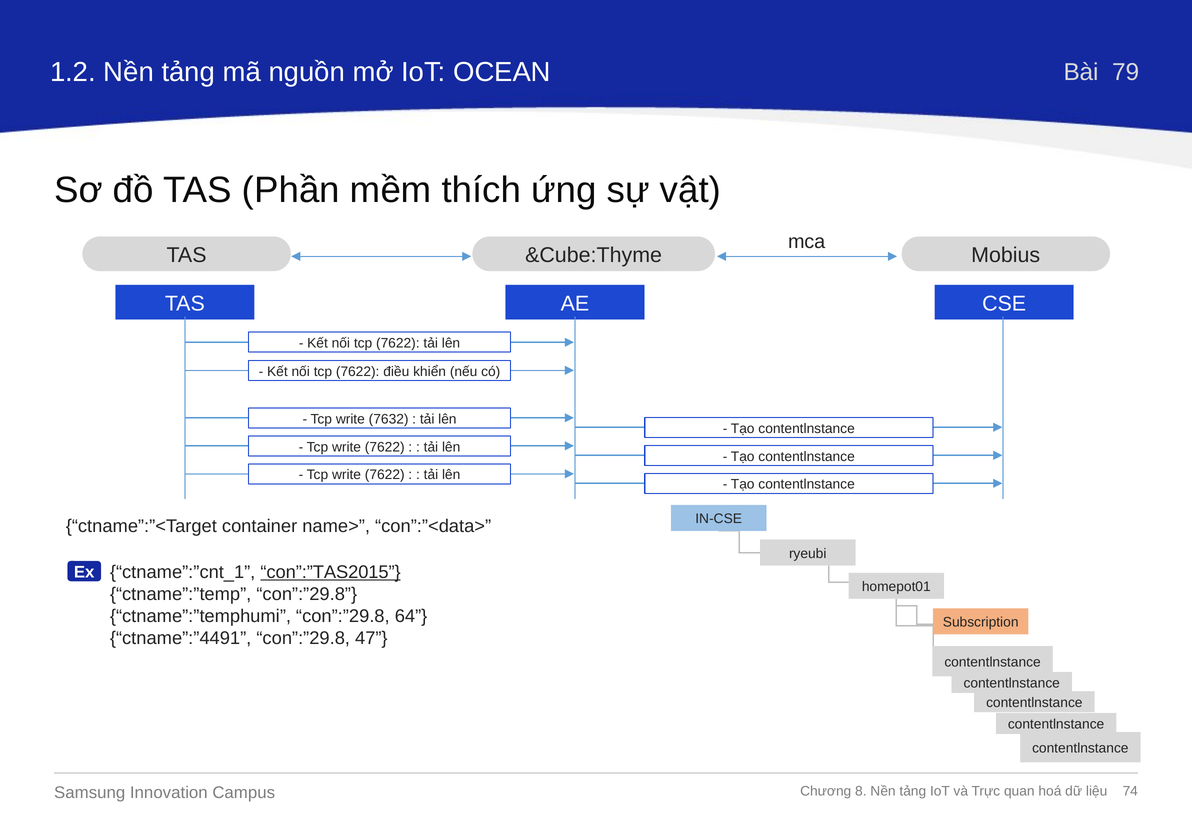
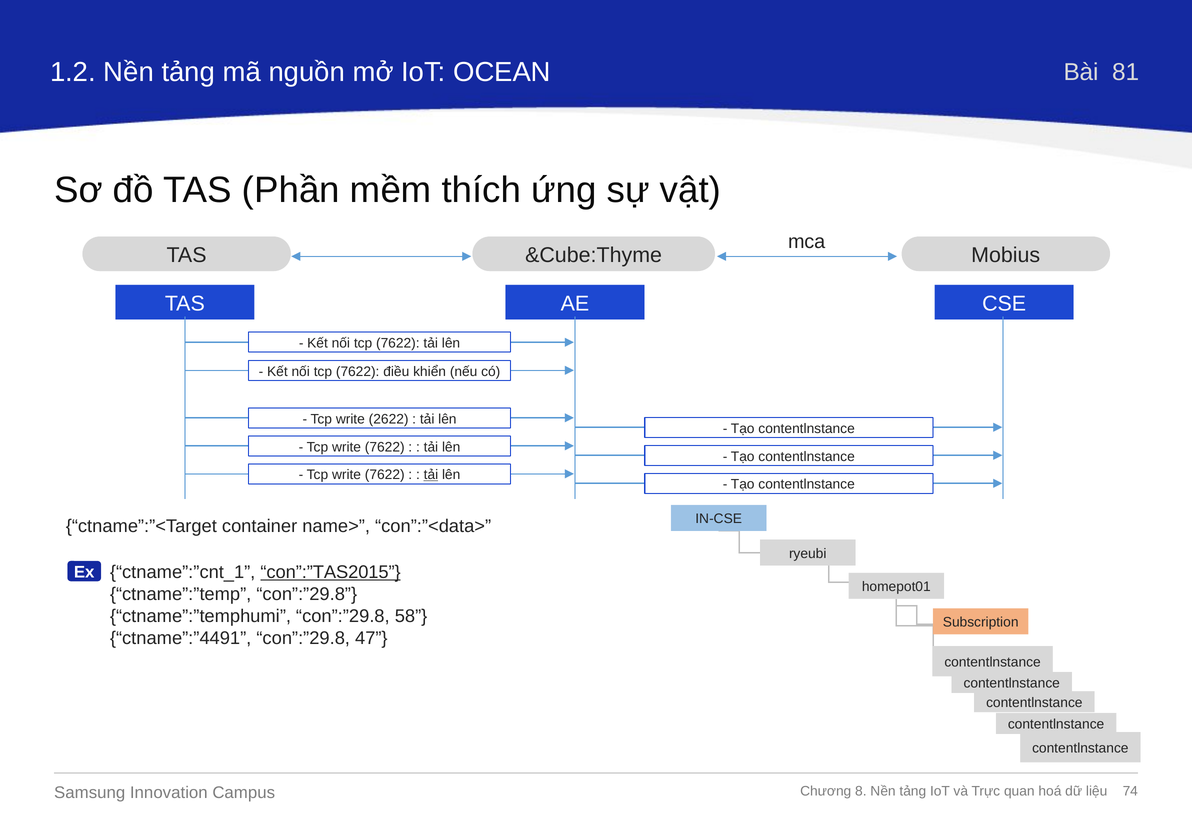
79: 79 -> 81 (1126, 72)
7632: 7632 -> 2622 (389, 419)
tải underline: none -> present (431, 475)
64: 64 -> 58 (411, 616)
